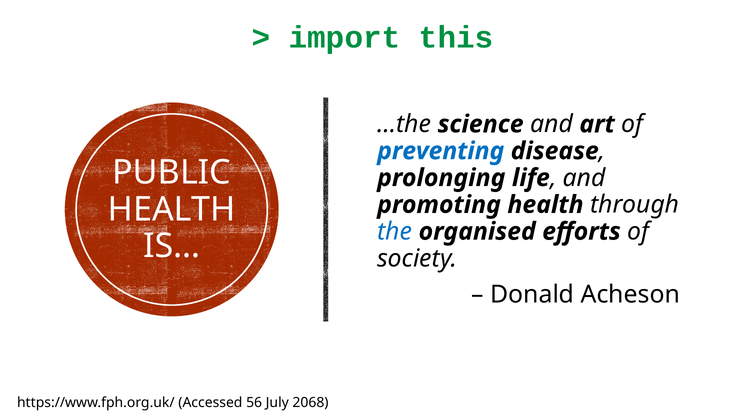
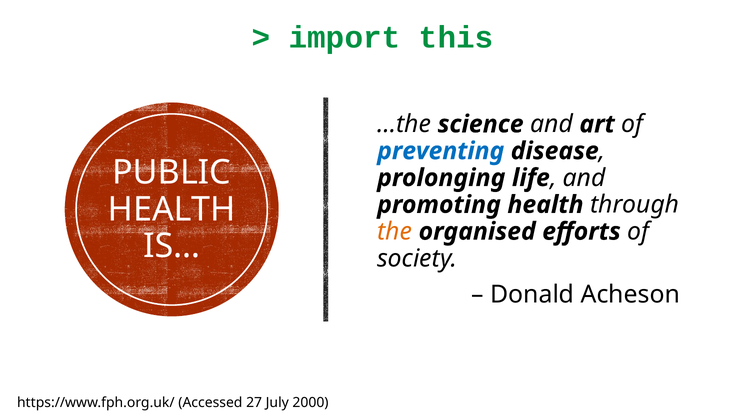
the colour: blue -> orange (395, 232)
56: 56 -> 27 (254, 403)
2068: 2068 -> 2000 (311, 403)
